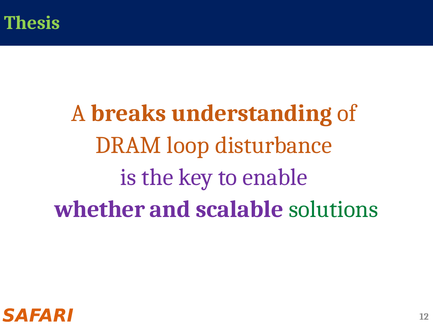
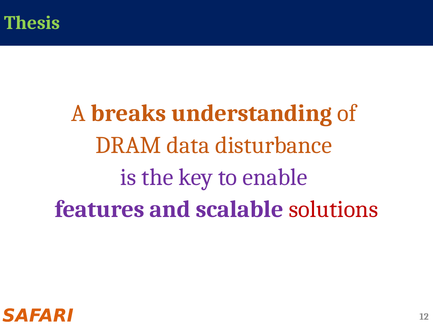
loop: loop -> data (188, 145)
whether: whether -> features (100, 209)
solutions colour: green -> red (333, 209)
